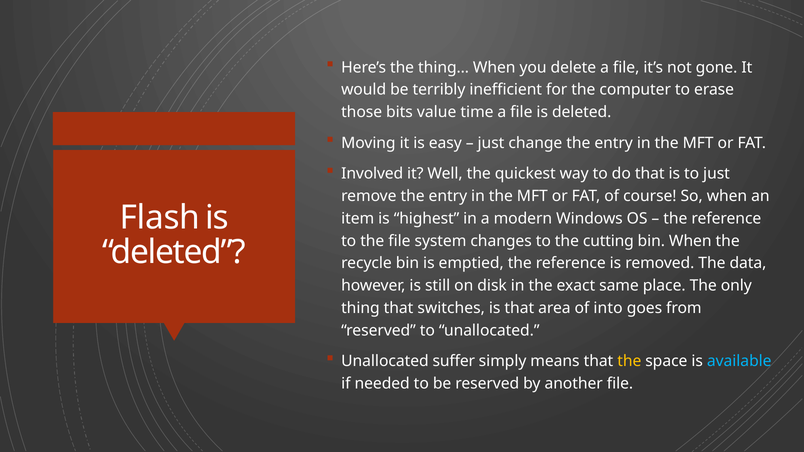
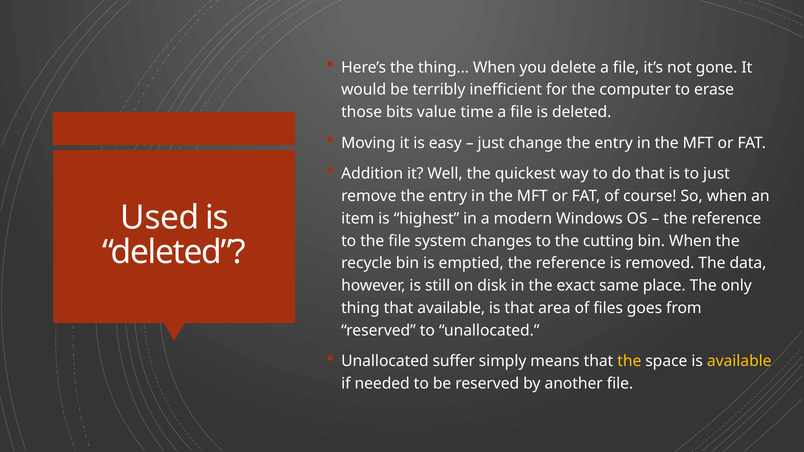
Involved: Involved -> Addition (372, 174)
Flash: Flash -> Used (160, 218)
that switches: switches -> available (451, 308)
into: into -> files (608, 308)
available colour: light blue -> yellow (739, 361)
